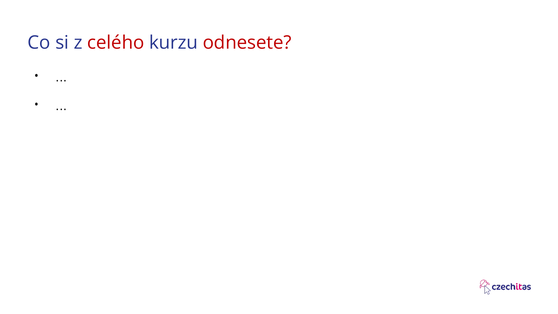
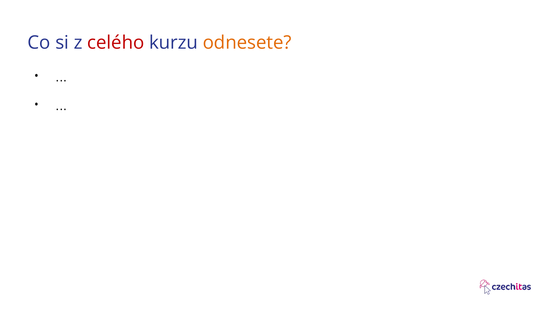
odnesete colour: red -> orange (247, 43)
